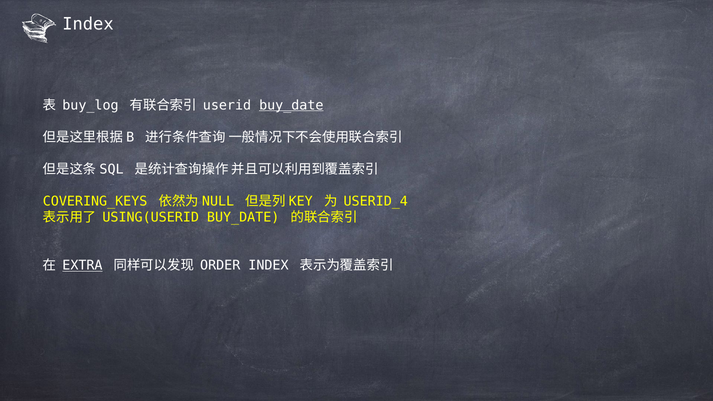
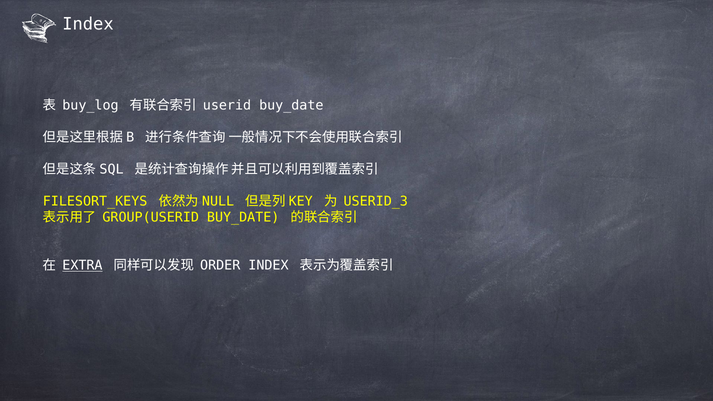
buy_date underline: present -> none (291, 105)
COVERING_KEYS: COVERING_KEYS -> FILESORT_KEYS (95, 201)
USERID_4: USERID_4 -> USERID_3 (376, 201)
USING(USERID: USING(USERID -> GROUP(USERID (151, 217)
